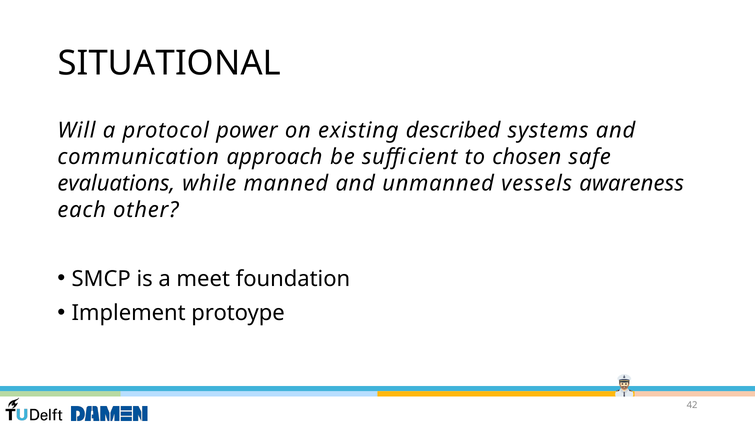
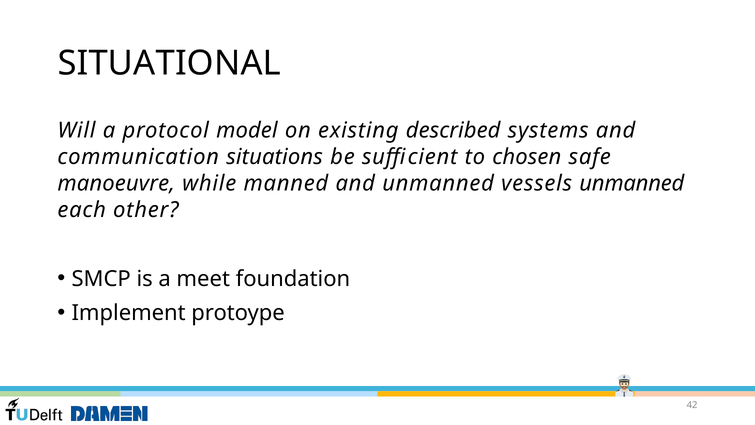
power: power -> model (247, 131)
approach: approach -> situations (275, 157)
evaluations: evaluations -> manoeuvre (116, 183)
vessels awareness: awareness -> unmanned (632, 183)
